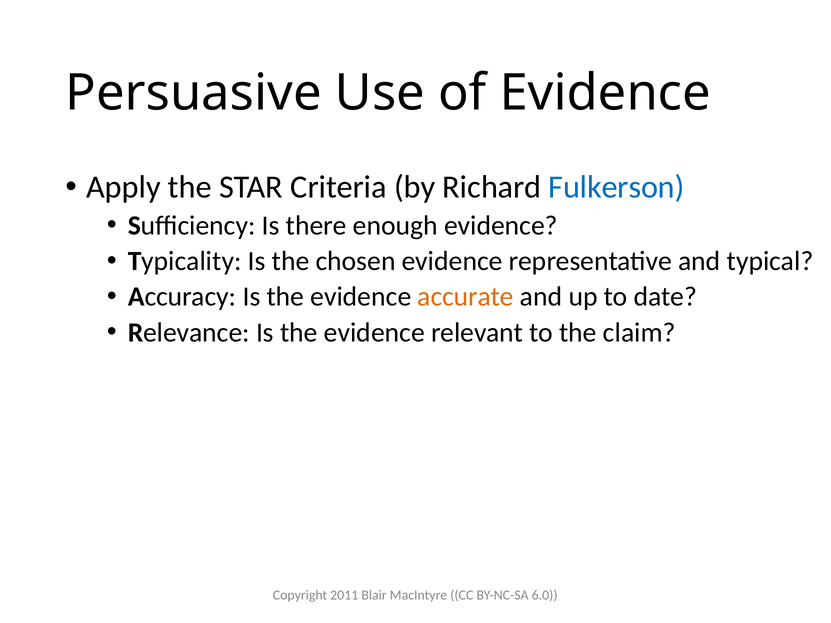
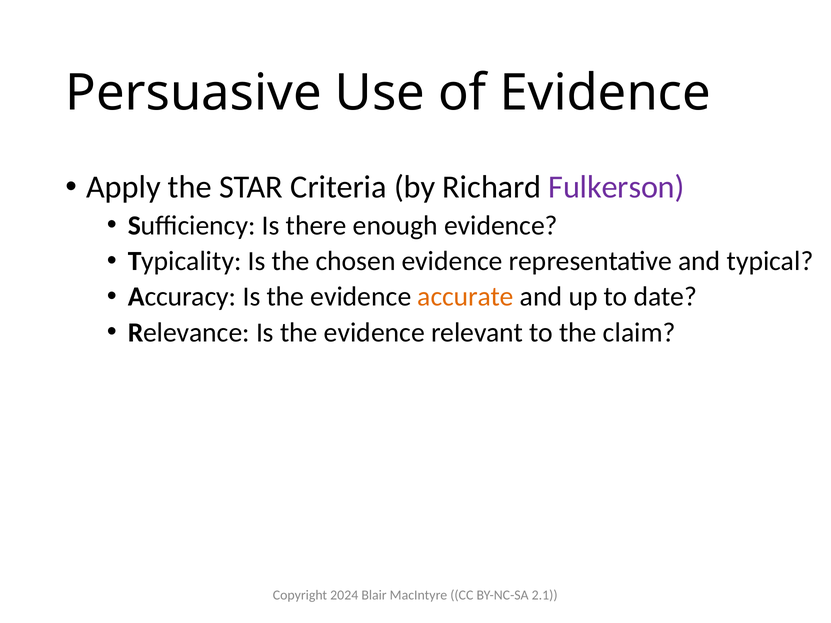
Fulkerson colour: blue -> purple (616, 187)
2011: 2011 -> 2024 (344, 595)
6.0: 6.0 -> 2.1 (545, 595)
